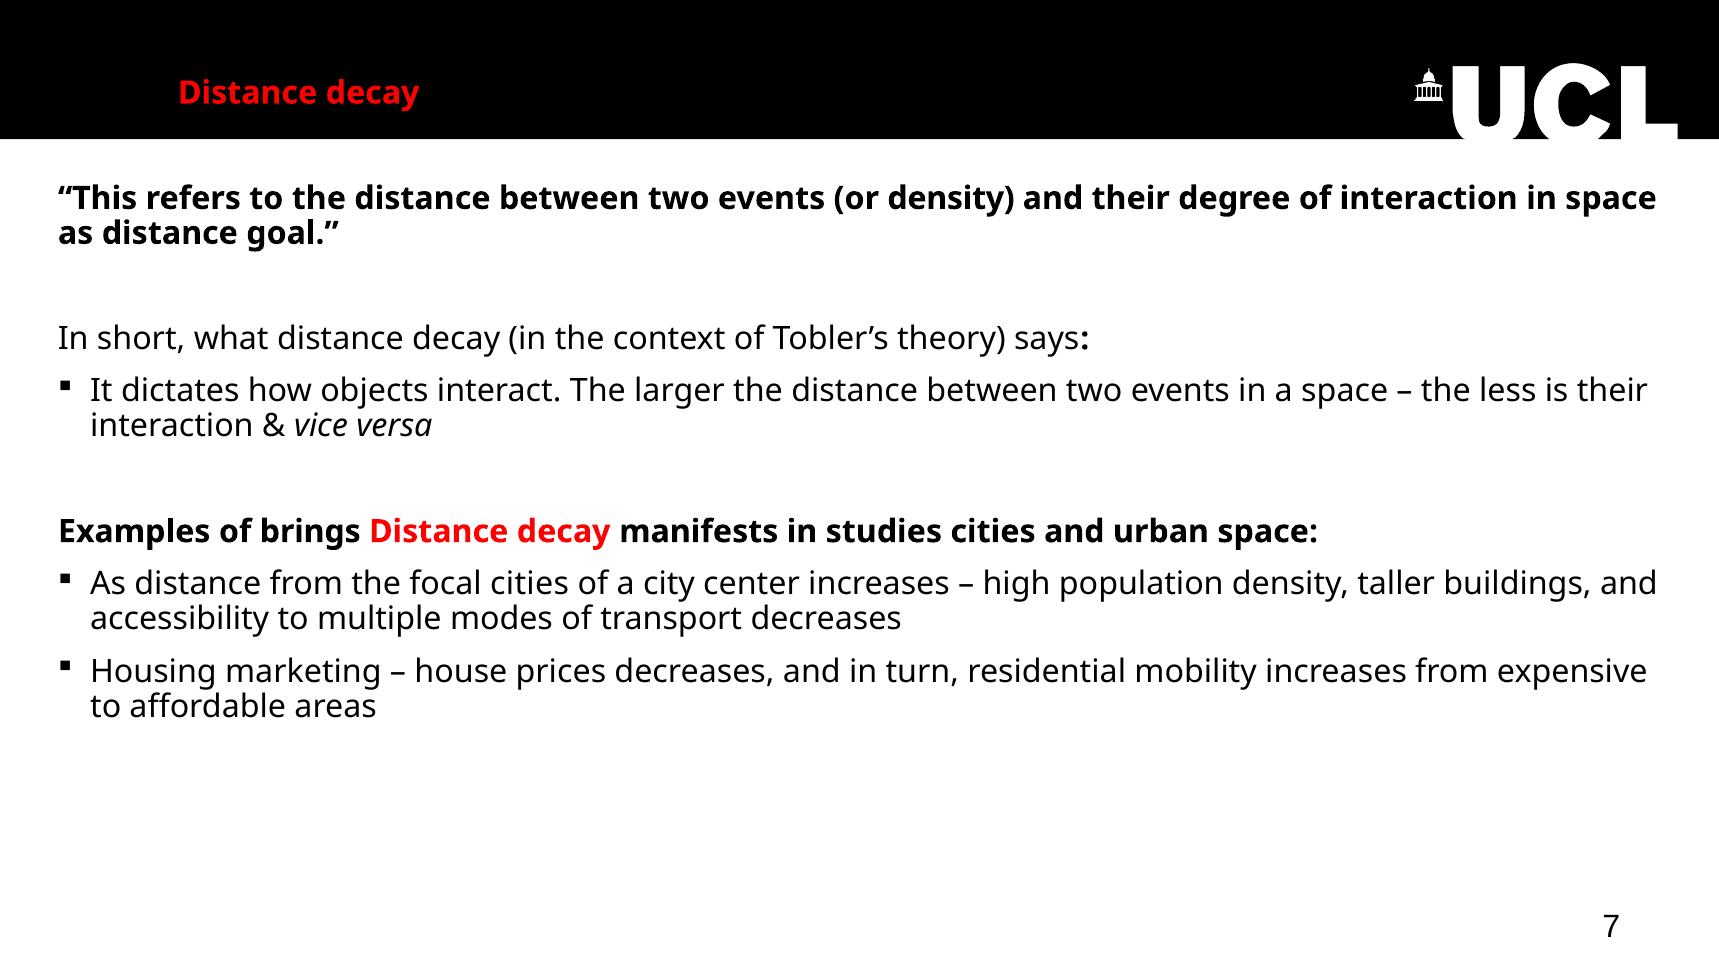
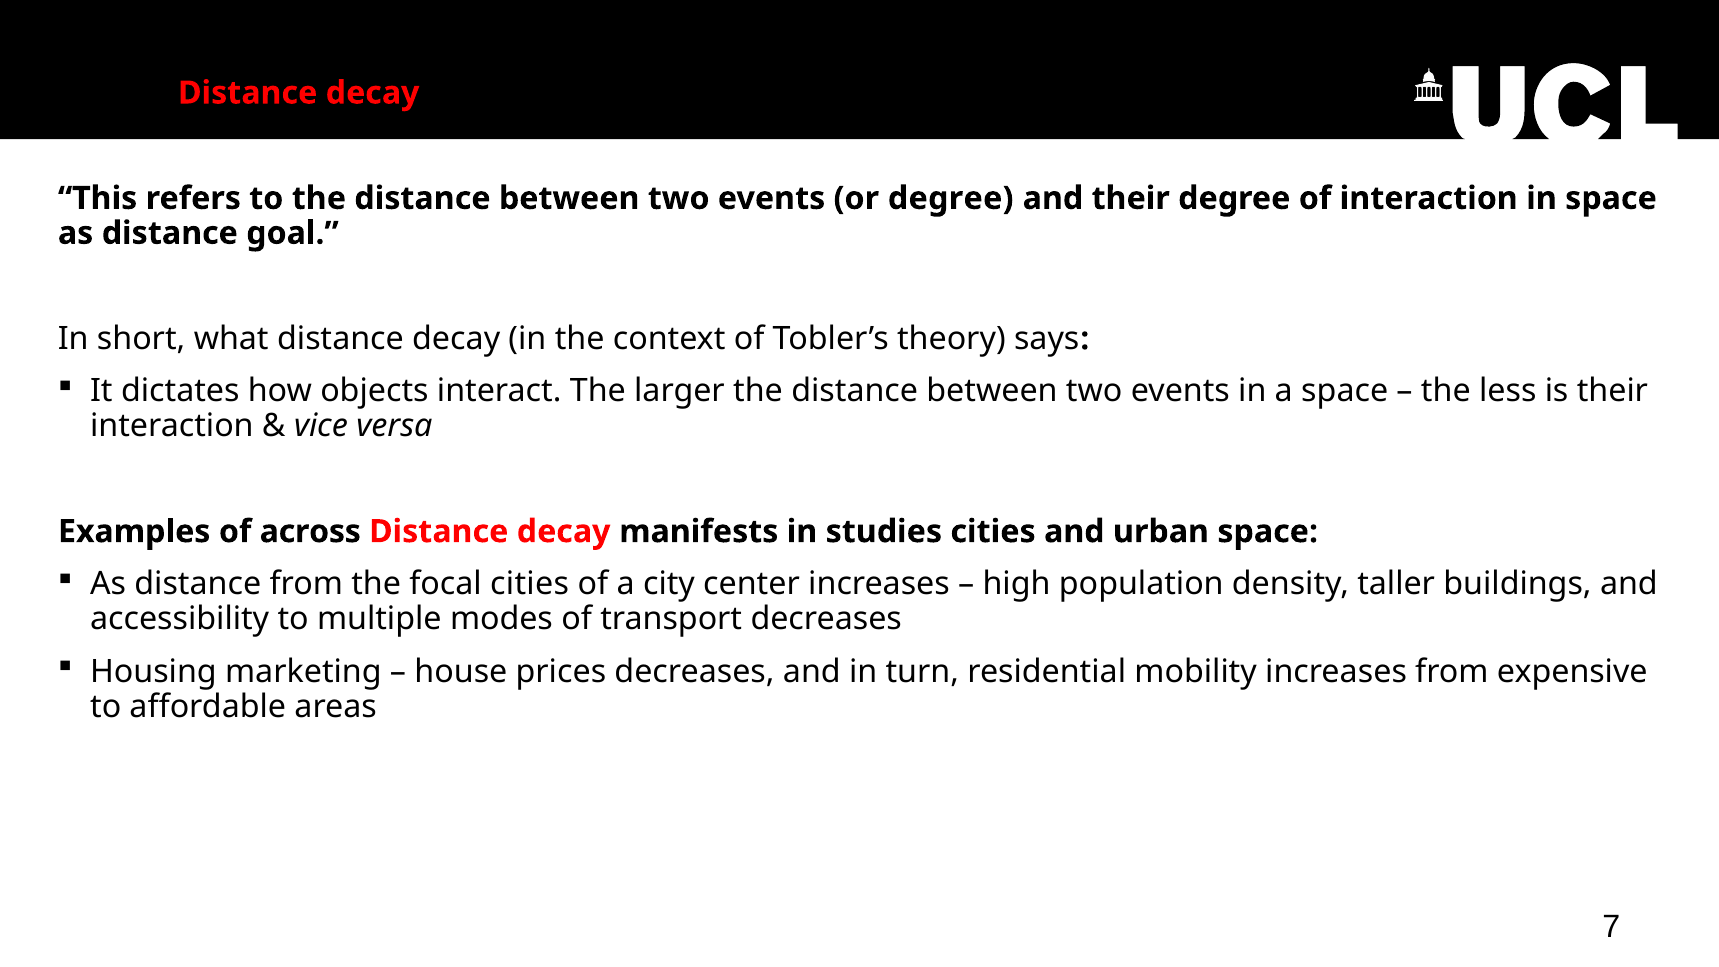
or density: density -> degree (951, 198)
brings: brings -> across (310, 532)
